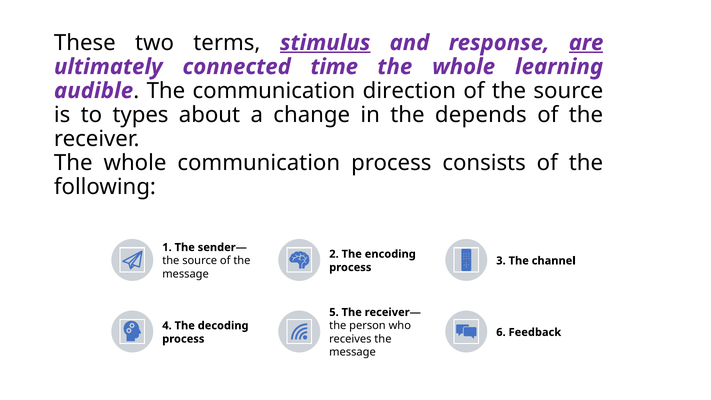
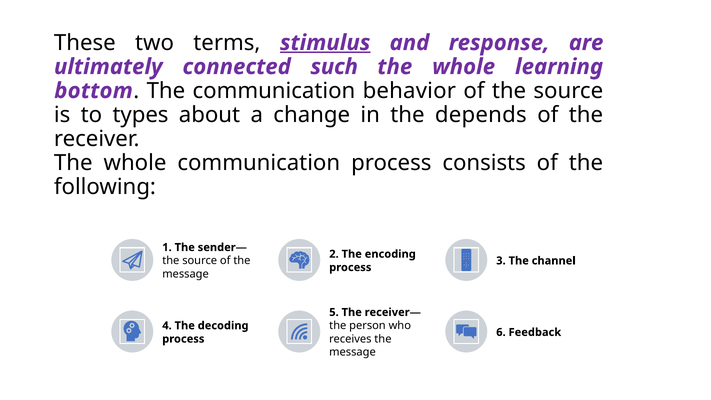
are underline: present -> none (586, 43)
time: time -> such (334, 67)
audible: audible -> bottom (94, 91)
direction: direction -> behavior (409, 91)
